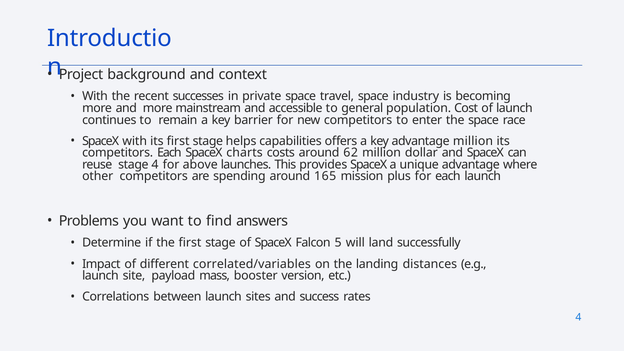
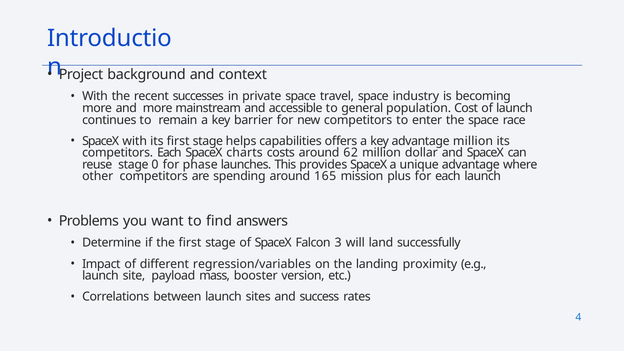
stage 4: 4 -> 0 (155, 165)
above: above -> phase (200, 165)
5: 5 -> 3 (338, 243)
correlated/variables: correlated/variables -> regression/variables (252, 264)
distances: distances -> proximity (430, 264)
